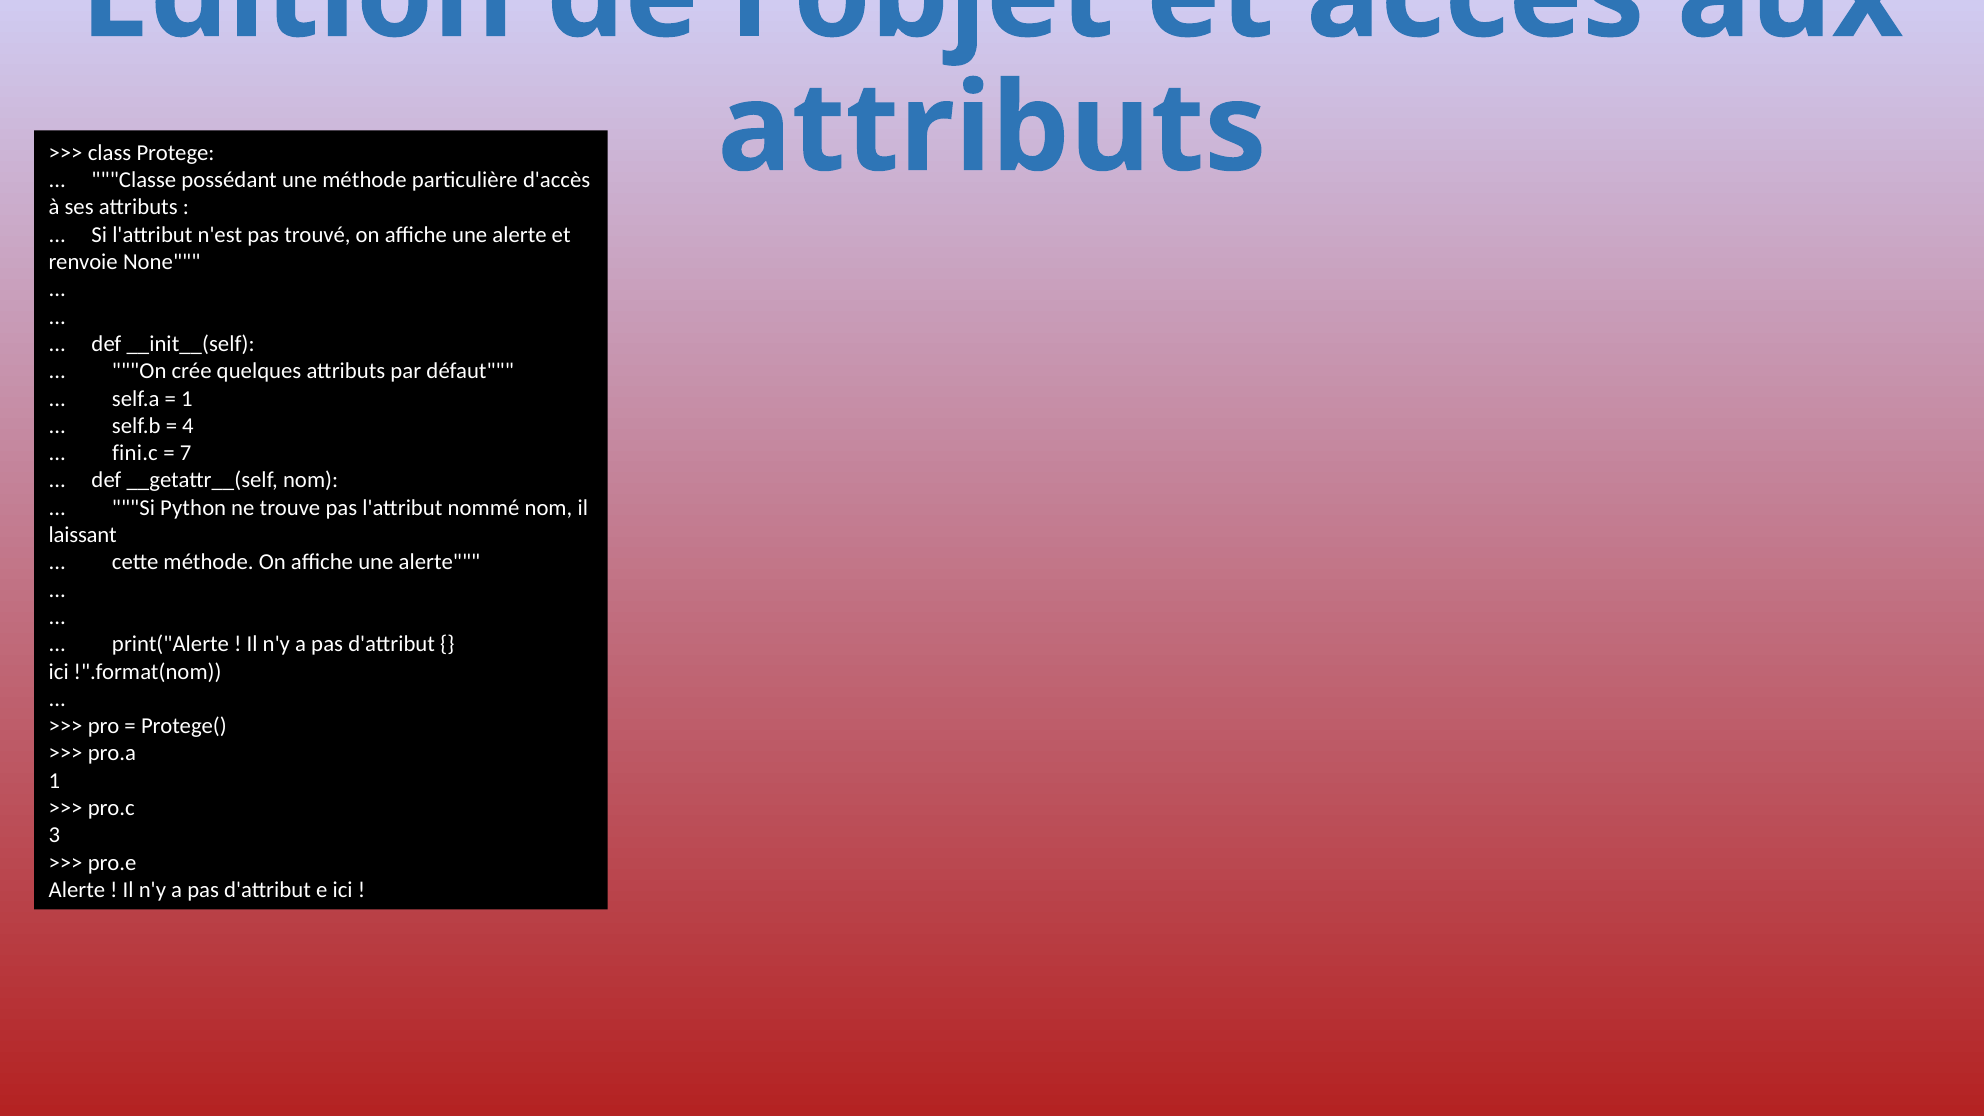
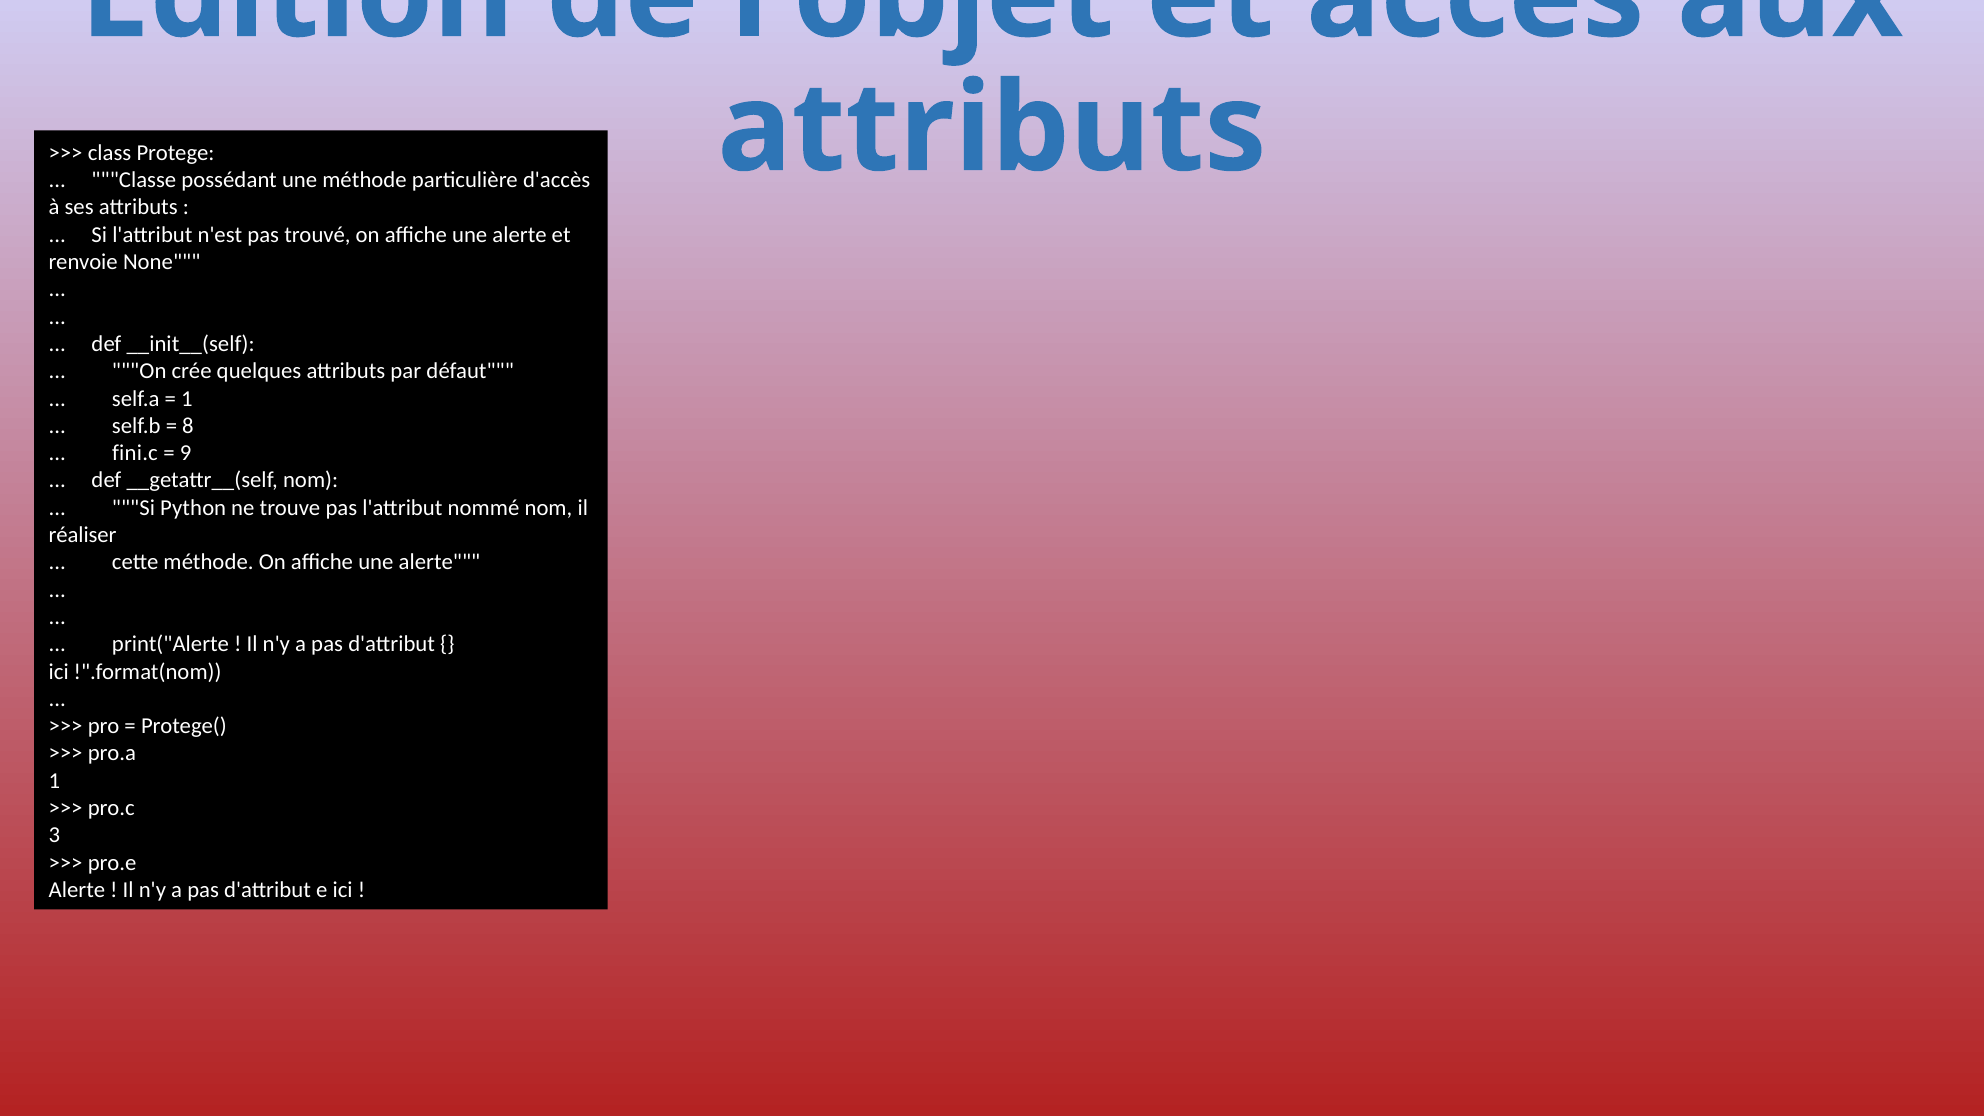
4: 4 -> 8 (188, 426)
7: 7 -> 9 (186, 453)
laissant: laissant -> réaliser (83, 535)
